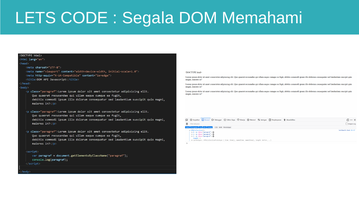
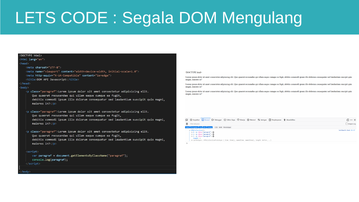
Memahami: Memahami -> Mengulang (262, 18)
